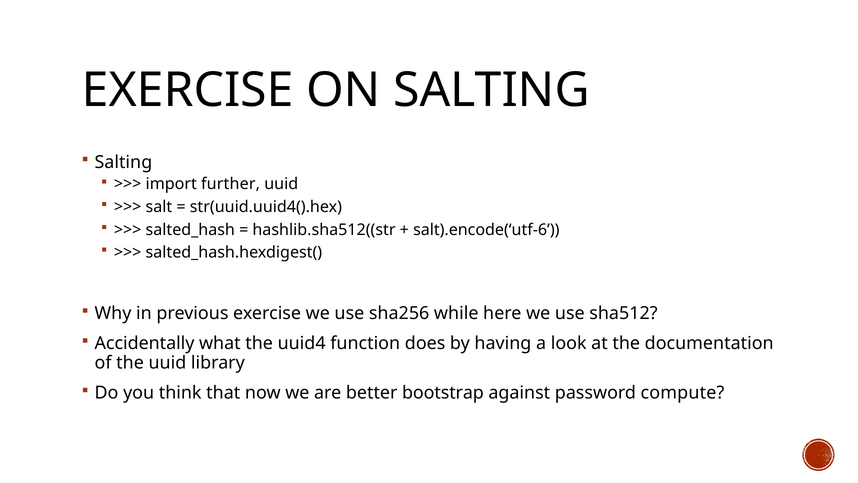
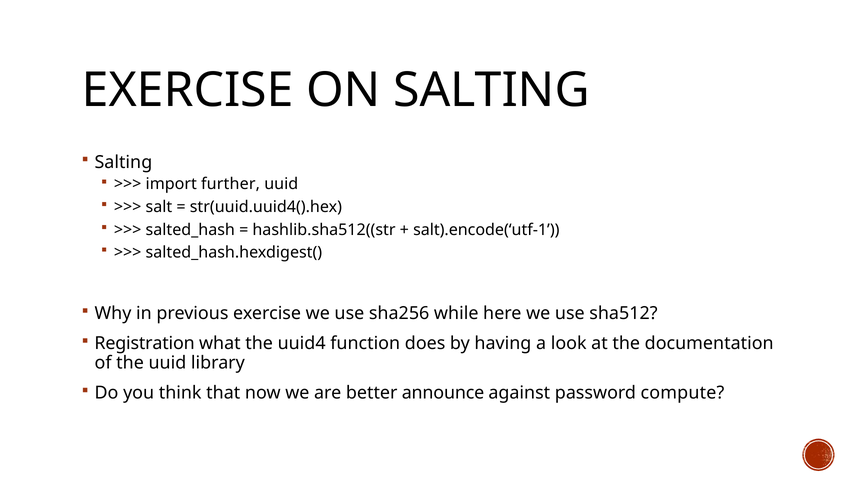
salt).encode(‘utf-6: salt).encode(‘utf-6 -> salt).encode(‘utf-1 (486, 230)
Accidentally: Accidentally -> Registration (145, 343)
bootstrap: bootstrap -> announce (443, 393)
